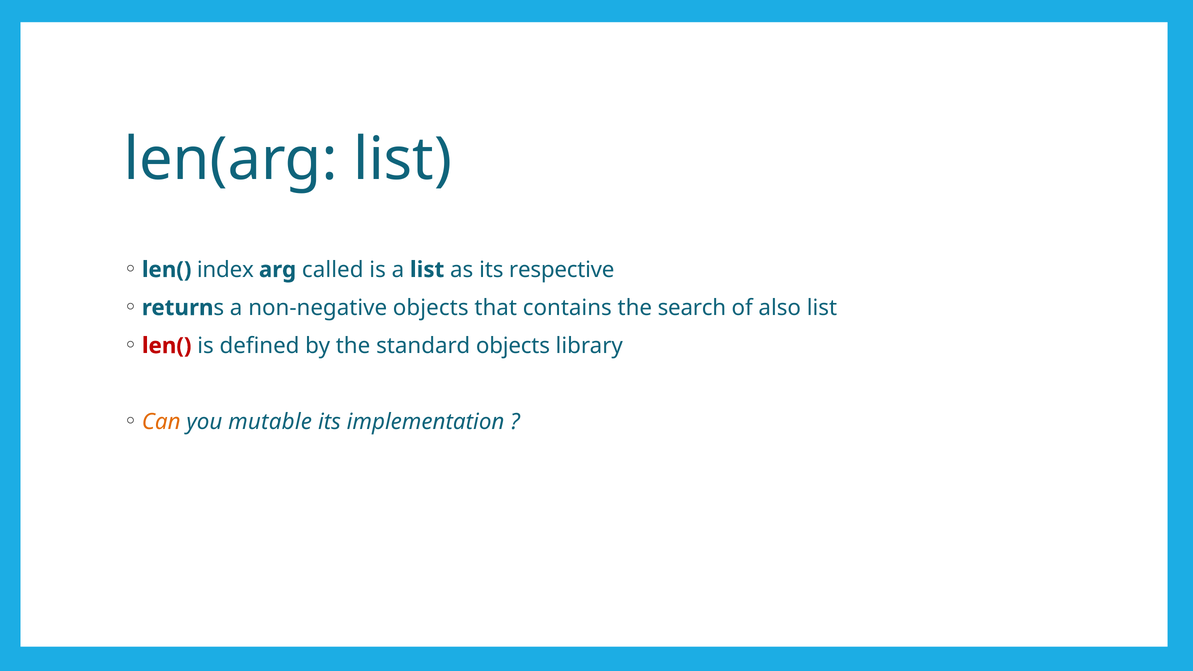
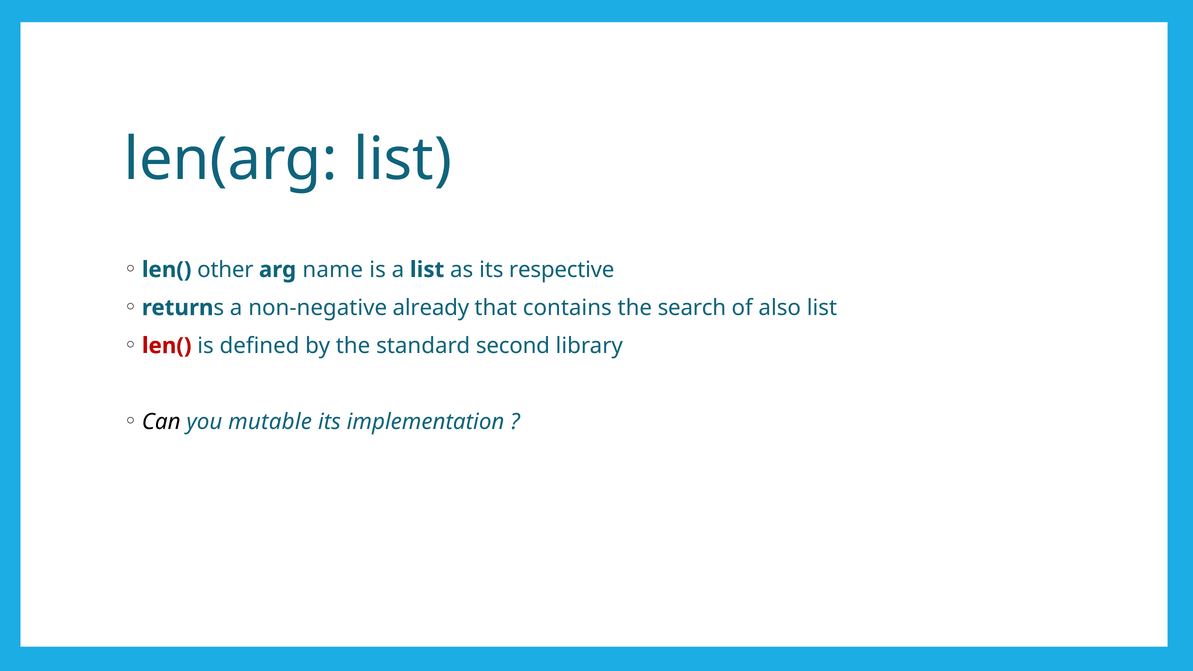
index: index -> other (225, 270)
called: called -> name (333, 270)
non-negative objects: objects -> already (431, 308)
standard objects: objects -> second (513, 346)
Can colour: orange -> black (161, 422)
